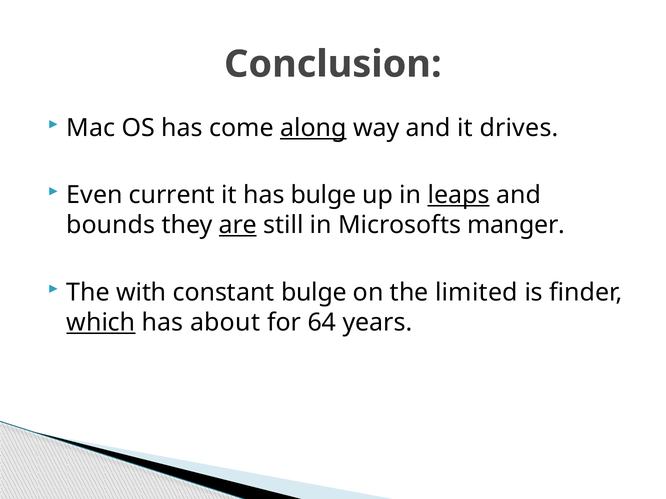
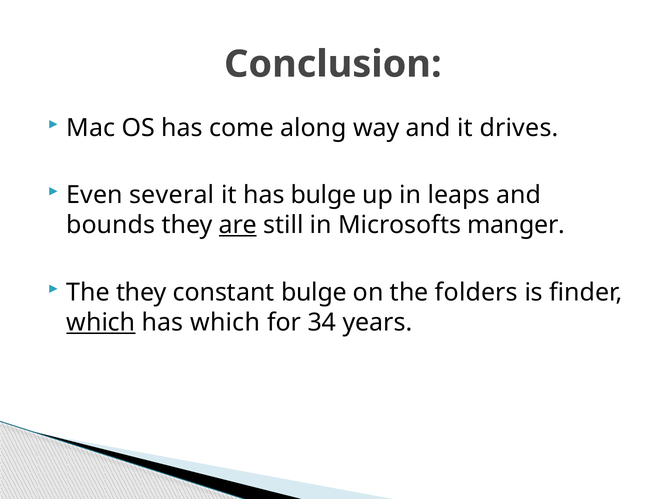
along underline: present -> none (313, 128)
current: current -> several (172, 195)
leaps underline: present -> none (459, 195)
The with: with -> they (141, 293)
limited: limited -> folders (476, 293)
has about: about -> which (225, 323)
64: 64 -> 34 (322, 323)
